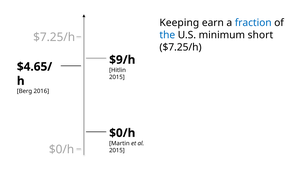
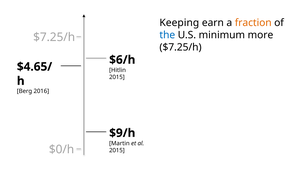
fraction colour: blue -> orange (253, 23)
short: short -> more (260, 35)
$9/h: $9/h -> $6/h (122, 60)
$0/h: $0/h -> $9/h (122, 133)
